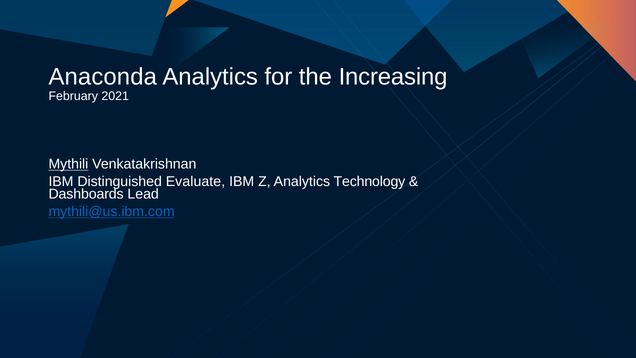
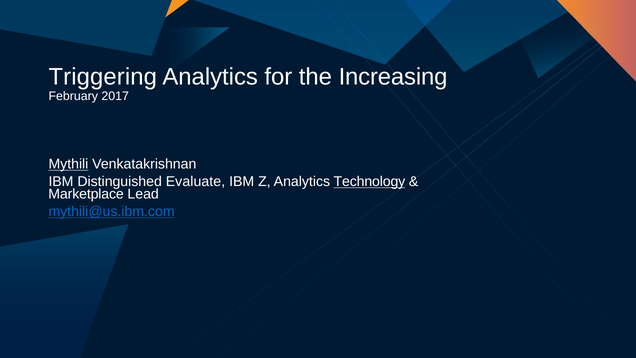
Anaconda: Anaconda -> Triggering (103, 77)
2021: 2021 -> 2017 (115, 96)
Technology underline: none -> present (369, 182)
Dashboards: Dashboards -> Marketplace (86, 194)
